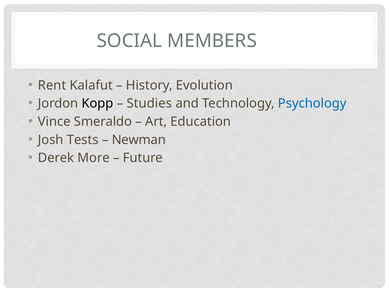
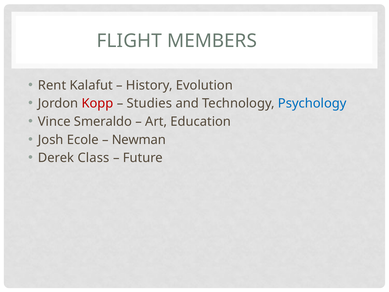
SOCIAL: SOCIAL -> FLIGHT (129, 41)
Kopp colour: black -> red (97, 103)
Tests: Tests -> Ecole (83, 140)
More: More -> Class (94, 158)
